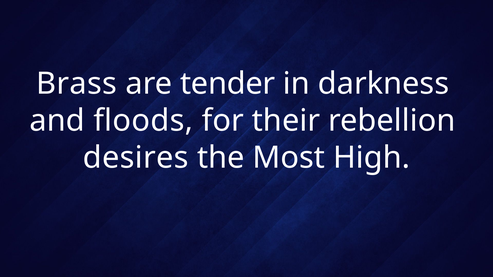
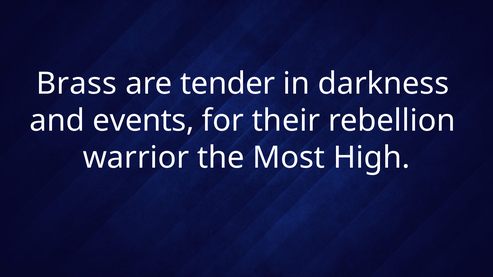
floods: floods -> events (143, 121)
desires: desires -> warrior (136, 158)
